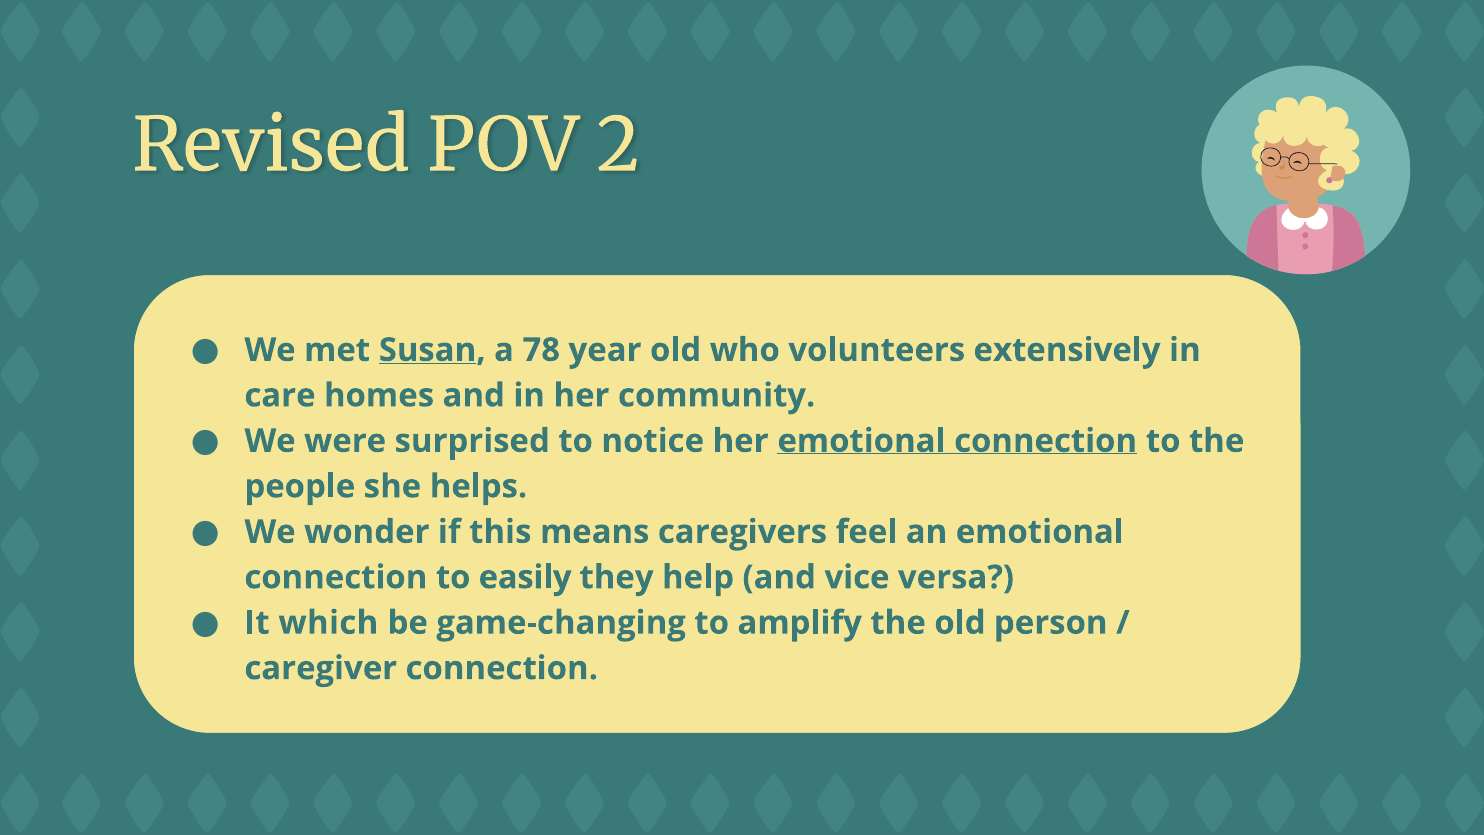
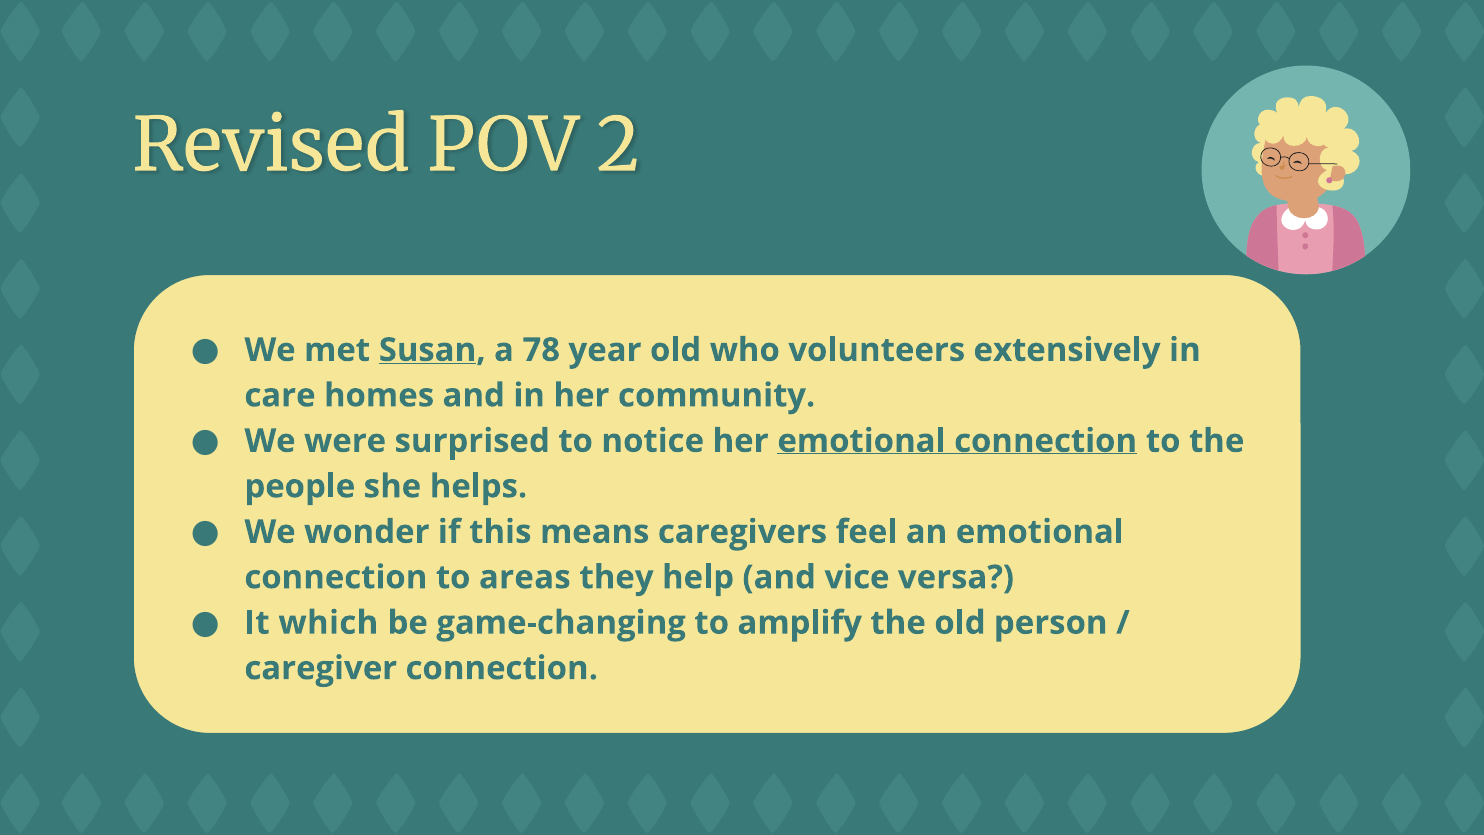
easily: easily -> areas (525, 577)
